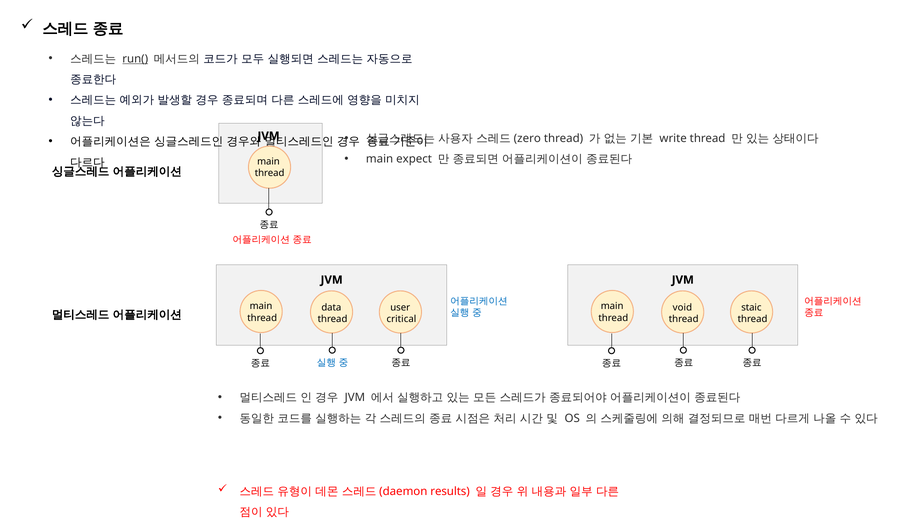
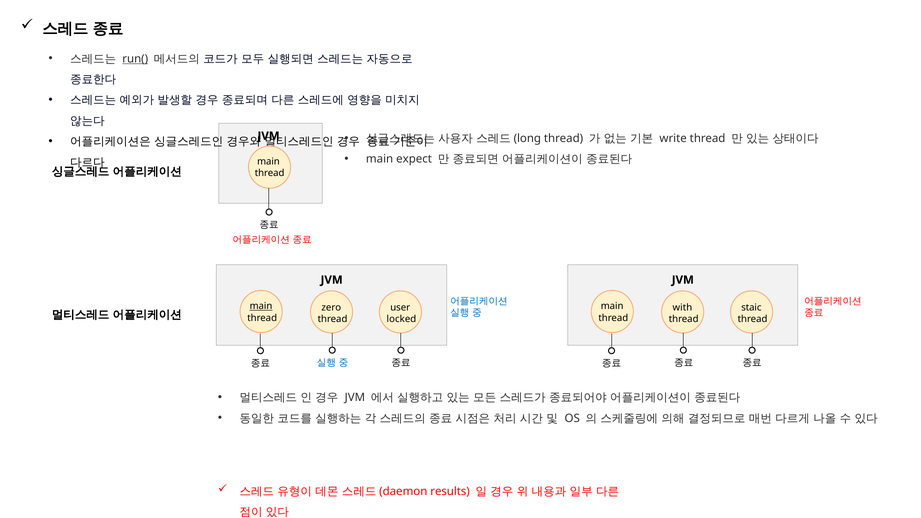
zero: zero -> long (527, 138)
main underline: none -> present (261, 306)
data: data -> zero (331, 308)
void: void -> with (682, 308)
critical: critical -> locked (401, 319)
